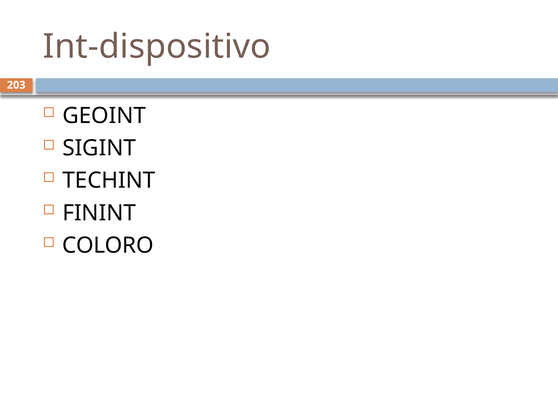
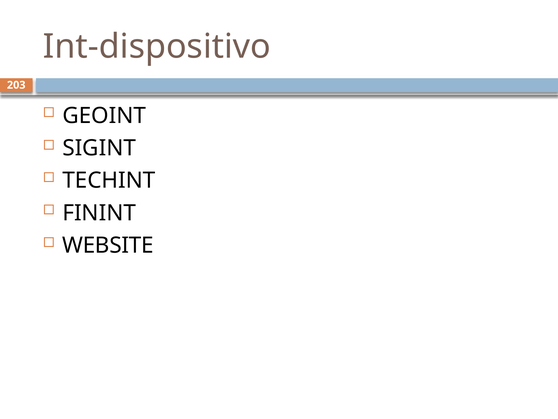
COLORO: COLORO -> WEBSITE (108, 245)
